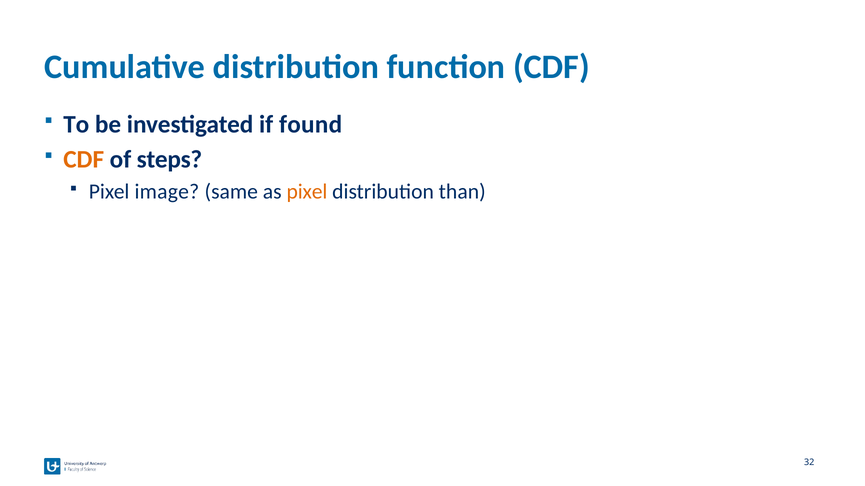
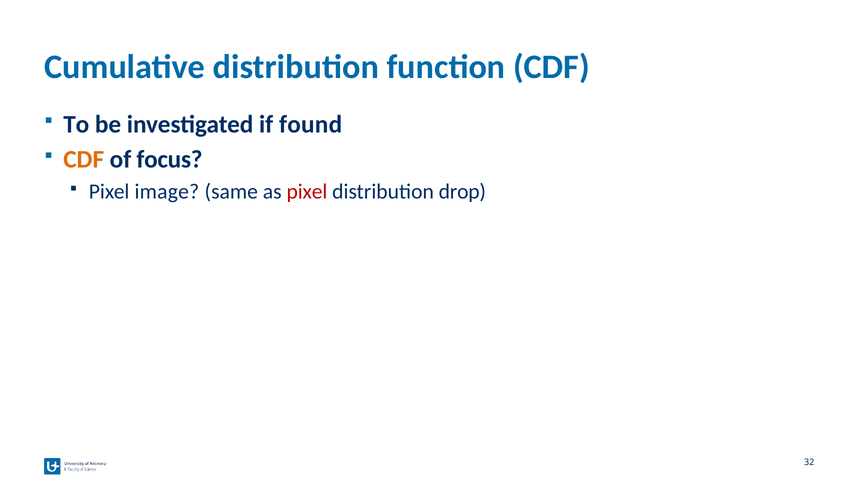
steps: steps -> focus (169, 160)
pixel colour: orange -> red (307, 192)
than: than -> drop (462, 192)
